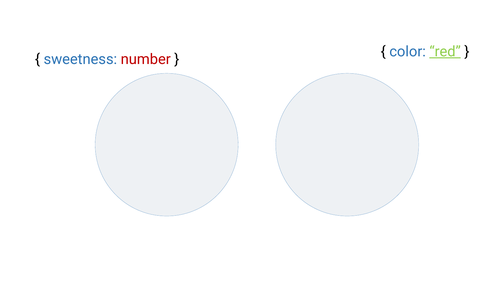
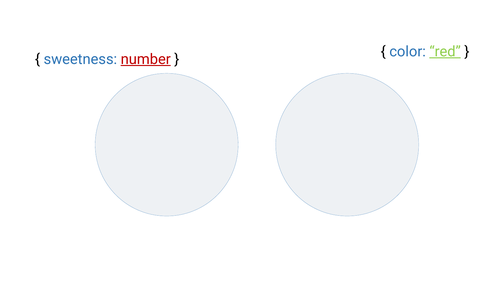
number underline: none -> present (146, 59)
